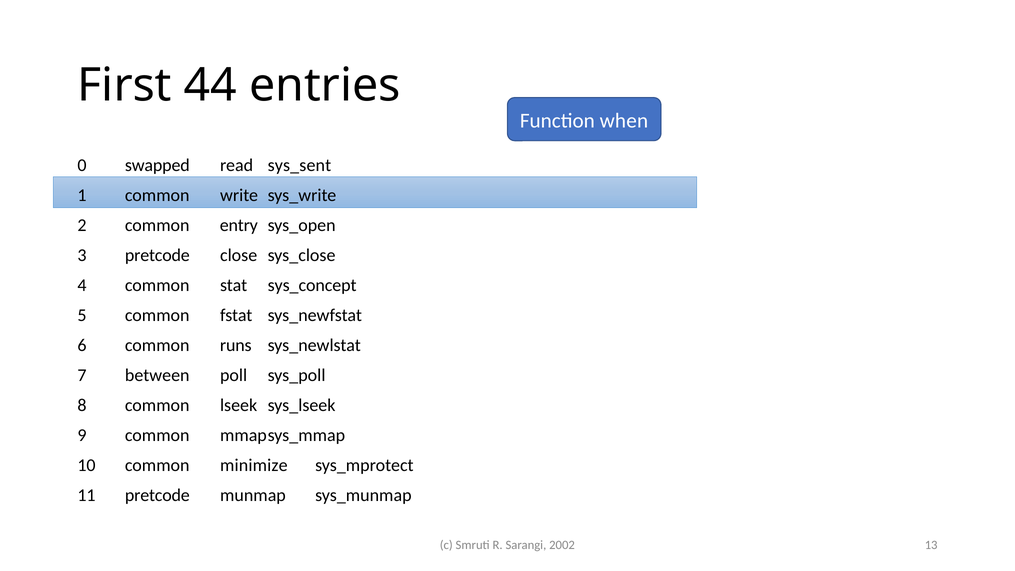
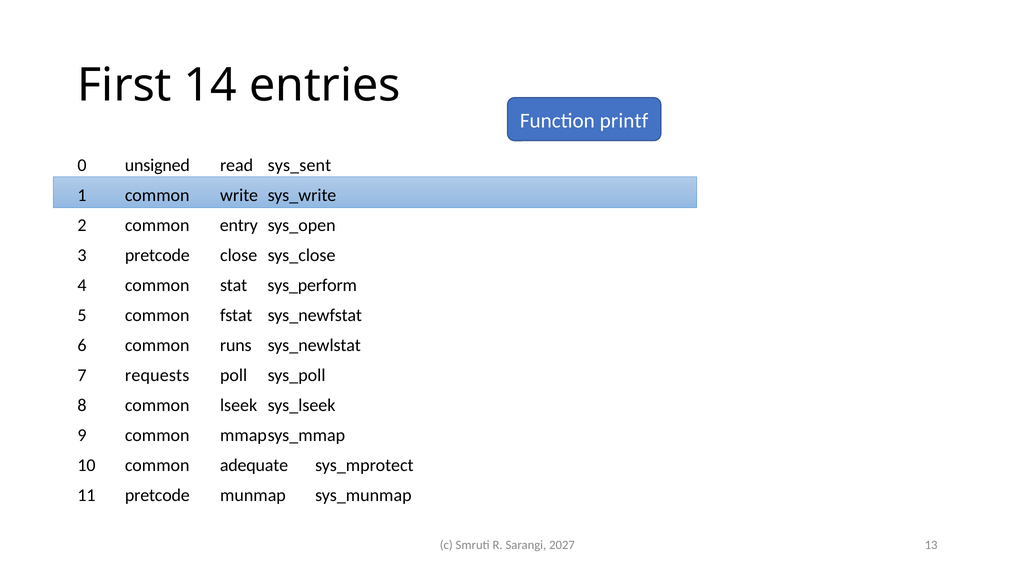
44: 44 -> 14 (210, 85)
when: when -> printf (624, 121)
swapped: swapped -> unsigned (157, 165)
sys_concept: sys_concept -> sys_perform (312, 285)
between: between -> requests (157, 375)
minimize: minimize -> adequate (254, 465)
2002: 2002 -> 2027 (562, 545)
